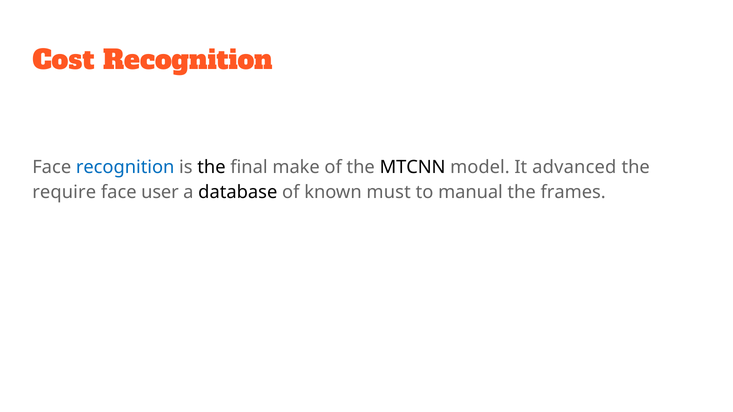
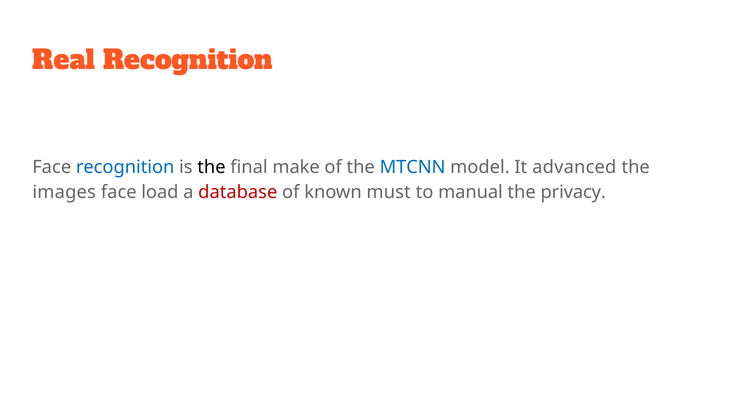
Cost: Cost -> Real (64, 61)
MTCNN colour: black -> blue (413, 167)
require: require -> images (64, 192)
user: user -> load (160, 192)
database colour: black -> red (238, 192)
frames: frames -> privacy (573, 192)
